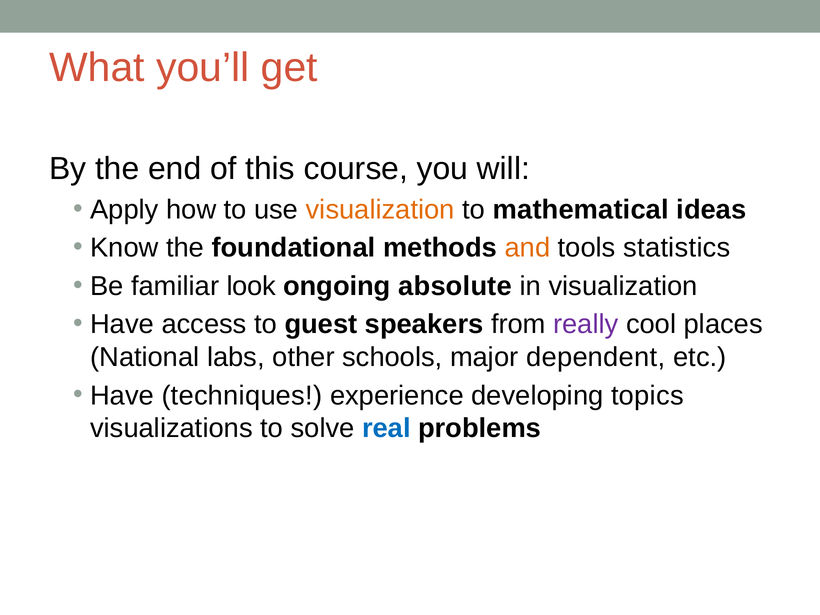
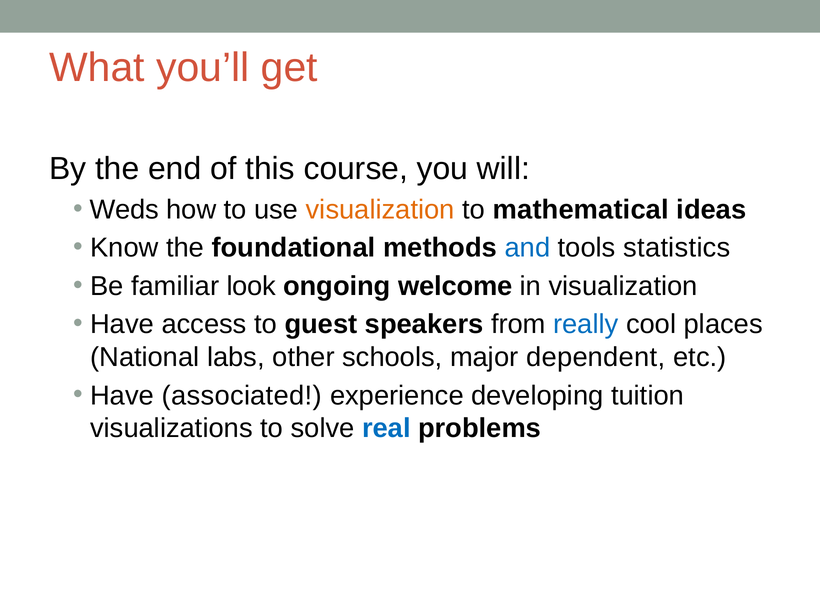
Apply: Apply -> Weds (124, 210)
and colour: orange -> blue (527, 248)
absolute: absolute -> welcome (455, 286)
really colour: purple -> blue (586, 324)
techniques: techniques -> associated (242, 395)
topics: topics -> tuition (648, 395)
